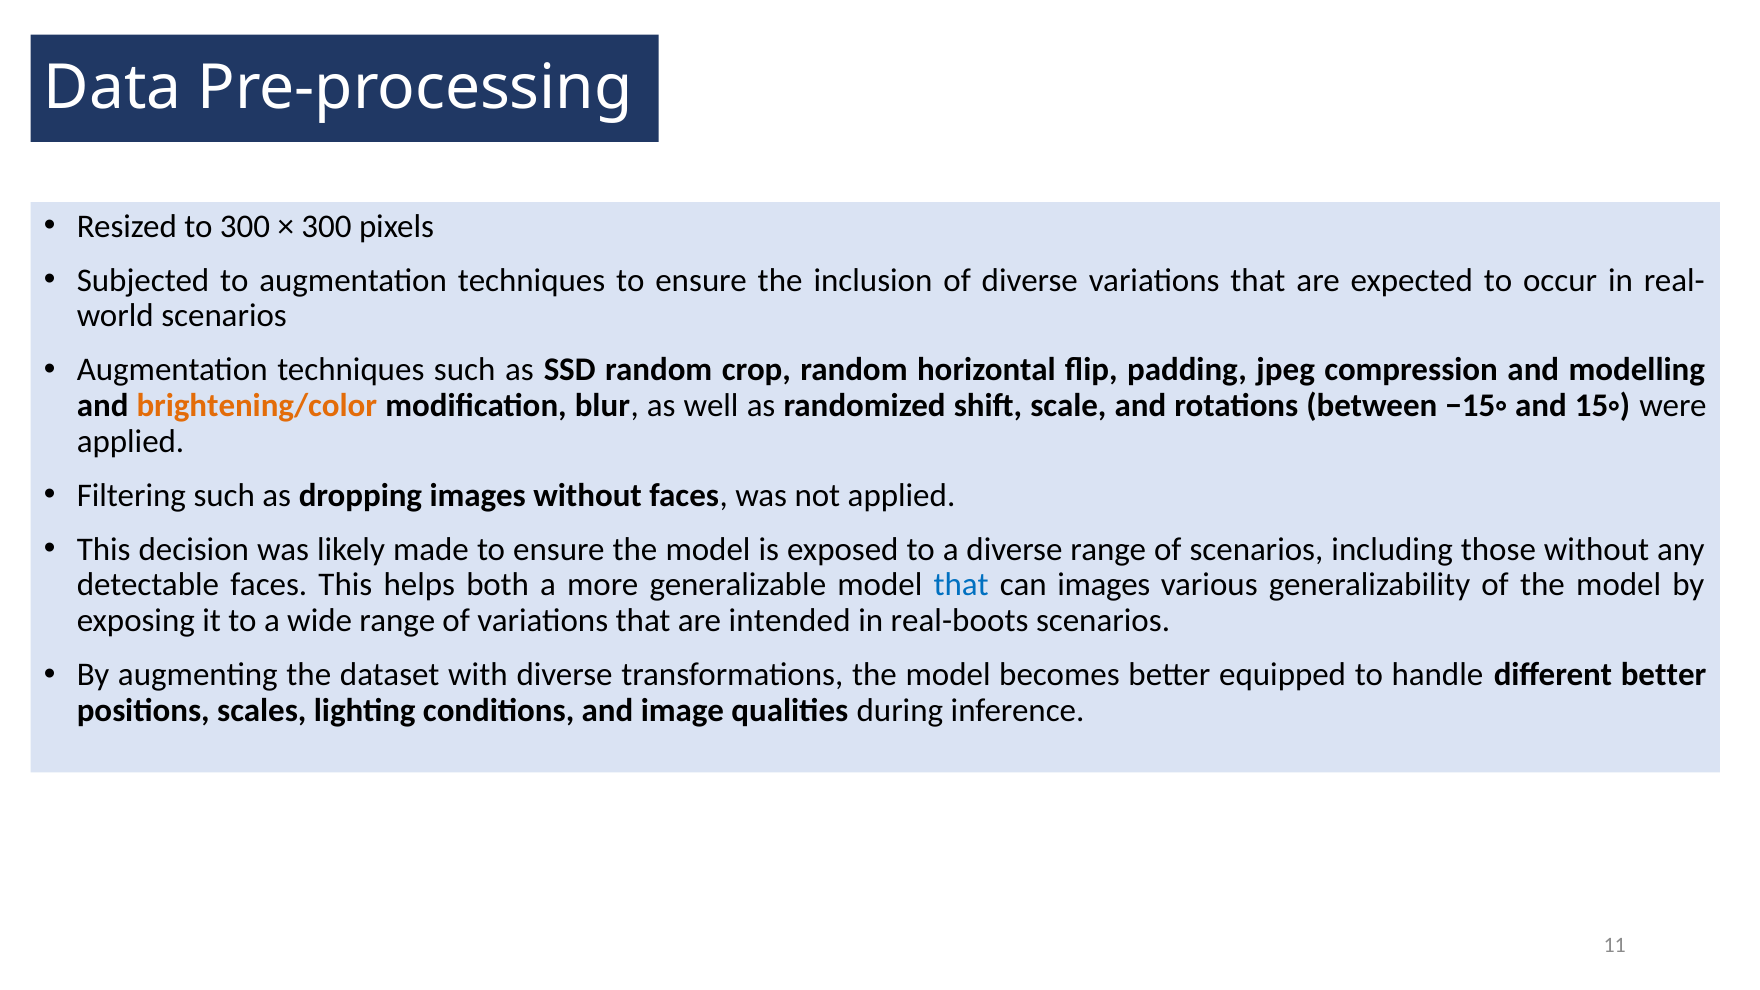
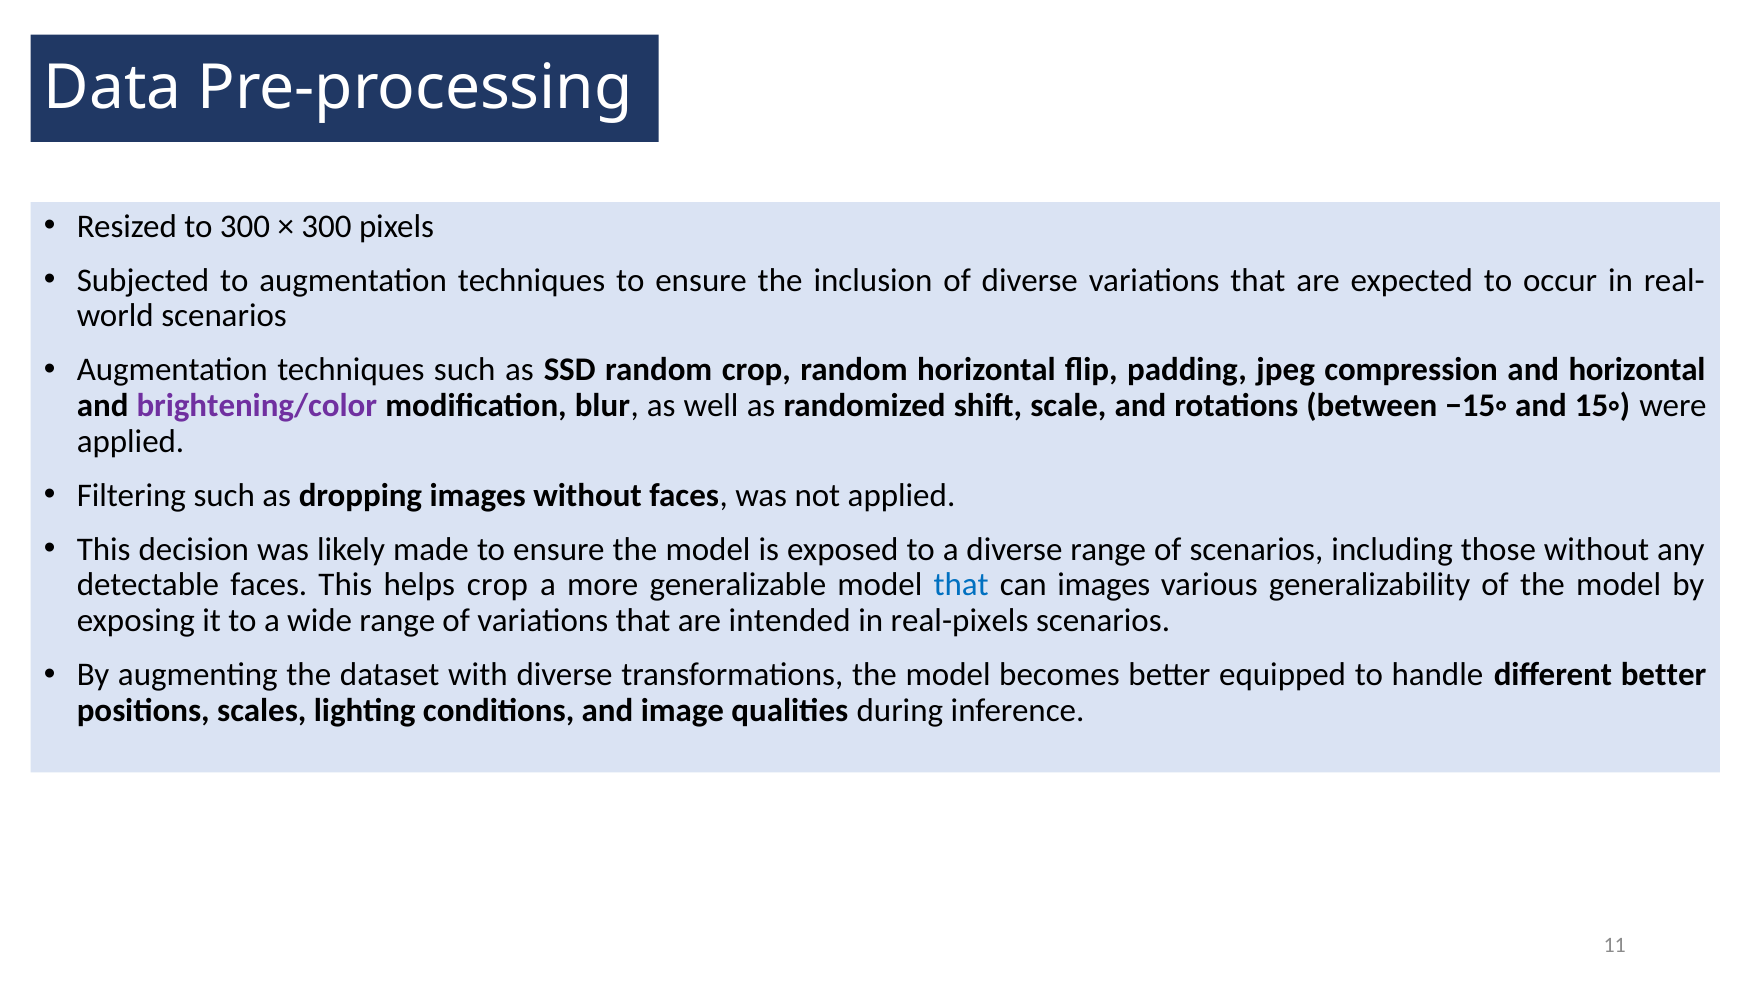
and modelling: modelling -> horizontal (1637, 370)
brightening/color colour: orange -> purple (257, 406)
helps both: both -> crop (497, 585)
real-boots: real-boots -> real-pixels (960, 621)
